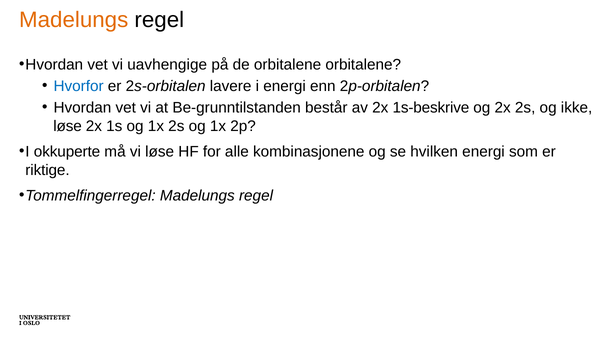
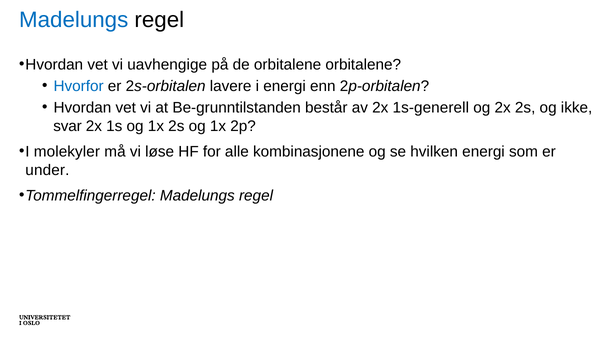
Madelungs colour: orange -> blue (74, 20)
1s-beskrive: 1s-beskrive -> 1s-generell (431, 108)
løse: løse -> svar (68, 126)
okkuperte: okkuperte -> molekyler (67, 152)
riktige: riktige -> under (47, 170)
